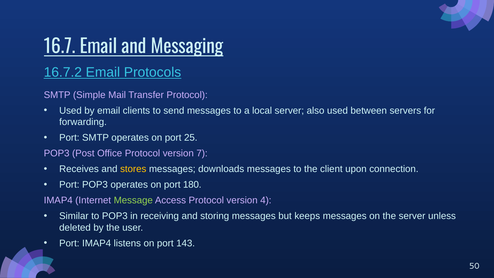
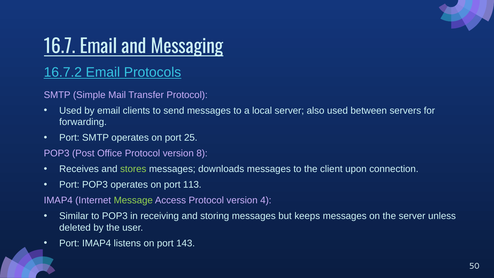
7: 7 -> 8 (202, 153)
stores colour: yellow -> light green (133, 169)
180: 180 -> 113 (192, 185)
